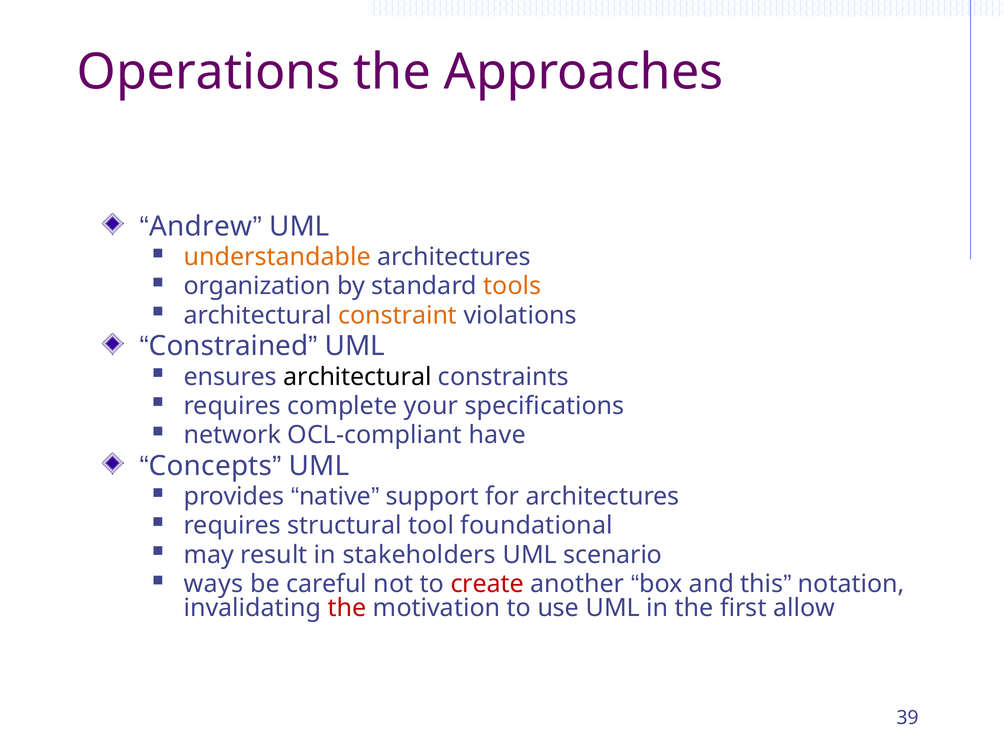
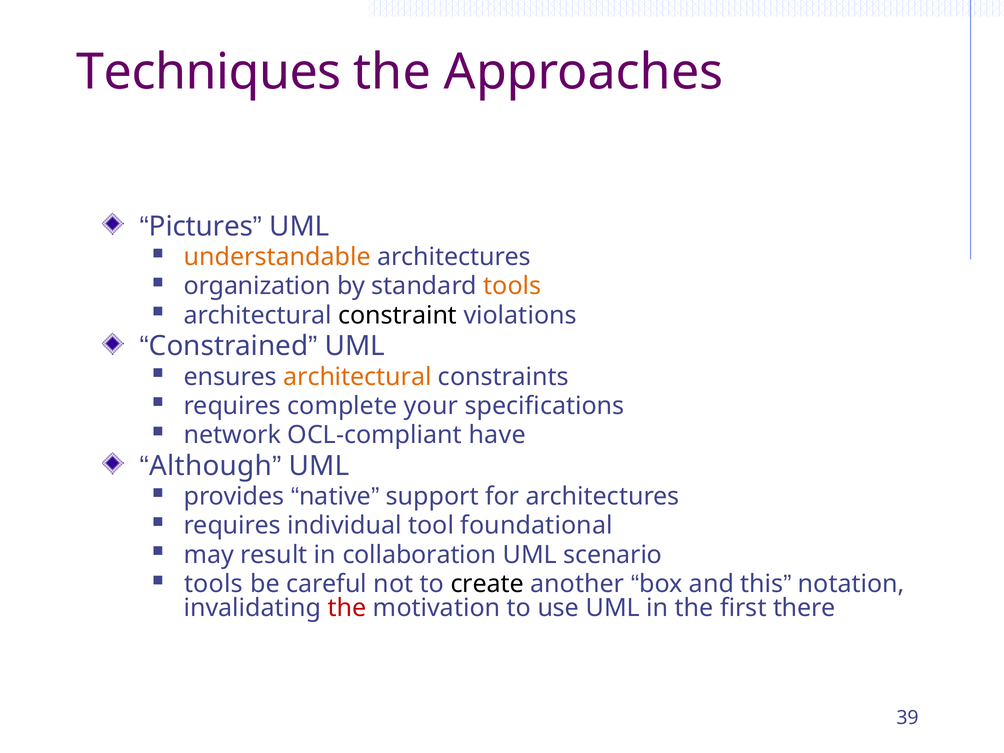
Operations: Operations -> Techniques (209, 72)
Andrew: Andrew -> Pictures (201, 226)
constraint colour: orange -> black (398, 315)
architectural colour: black -> orange (357, 377)
Concepts: Concepts -> Although (211, 466)
structural: structural -> individual (345, 526)
stakeholders: stakeholders -> collaboration (419, 555)
ways: ways -> tools (213, 584)
create colour: red -> black (487, 584)
allow: allow -> there (804, 608)
